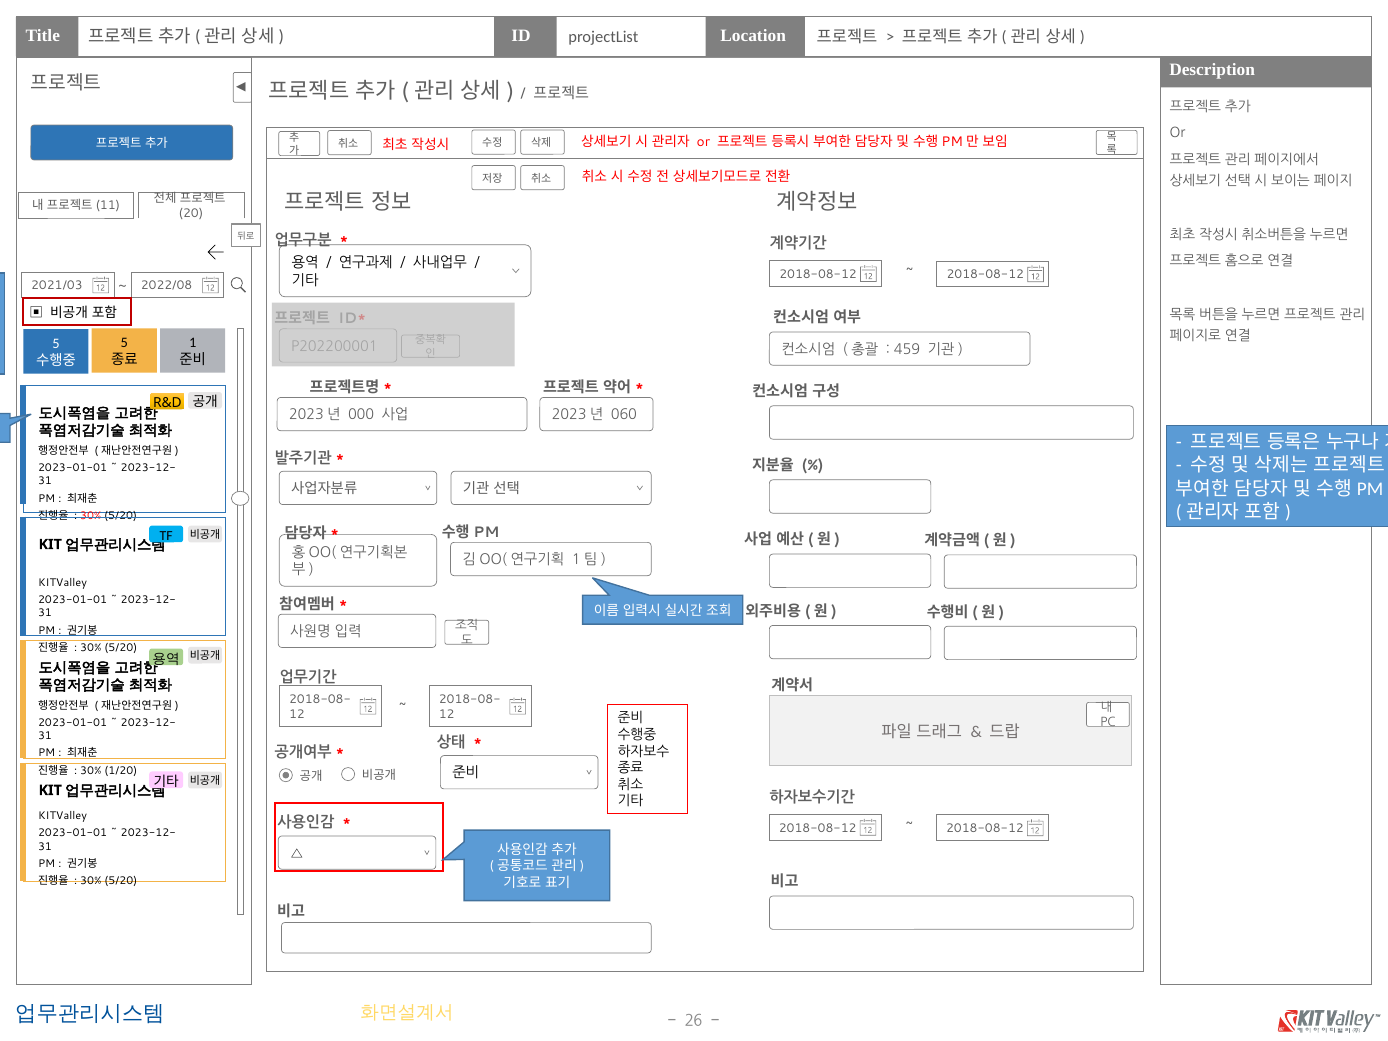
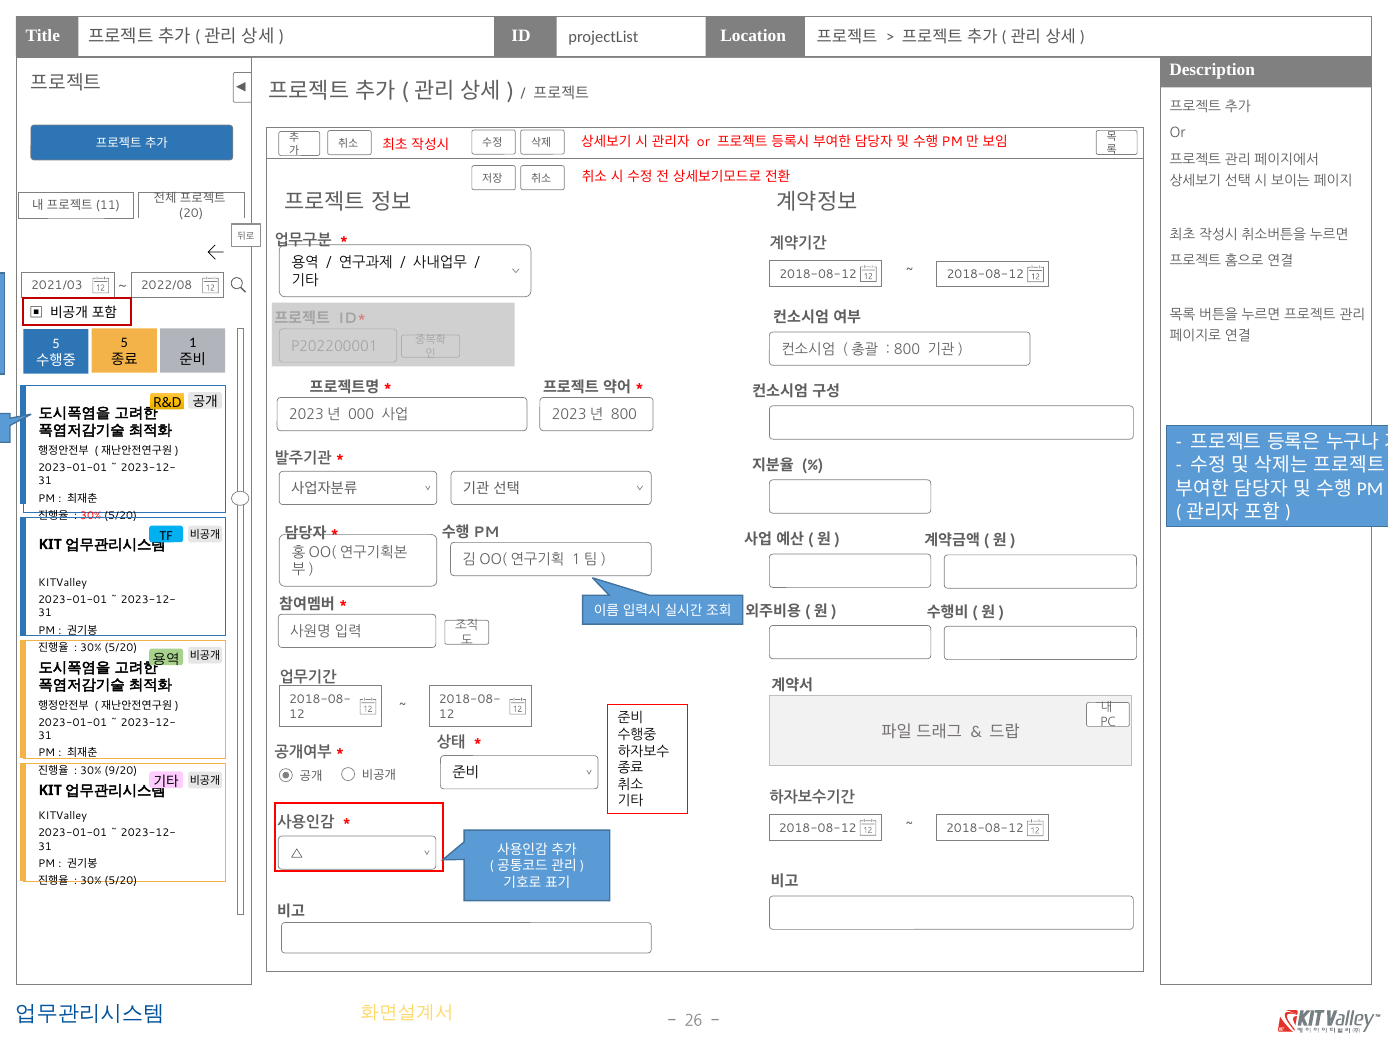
459: 459 -> 800 (907, 350)
060: 060 -> 800 (624, 415)
1/20: 1/20 -> 9/20 (121, 771)
